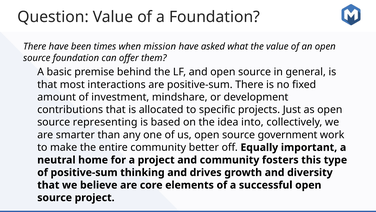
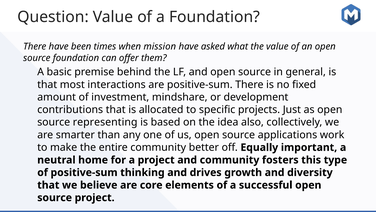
into: into -> also (252, 122)
government: government -> applications (287, 135)
